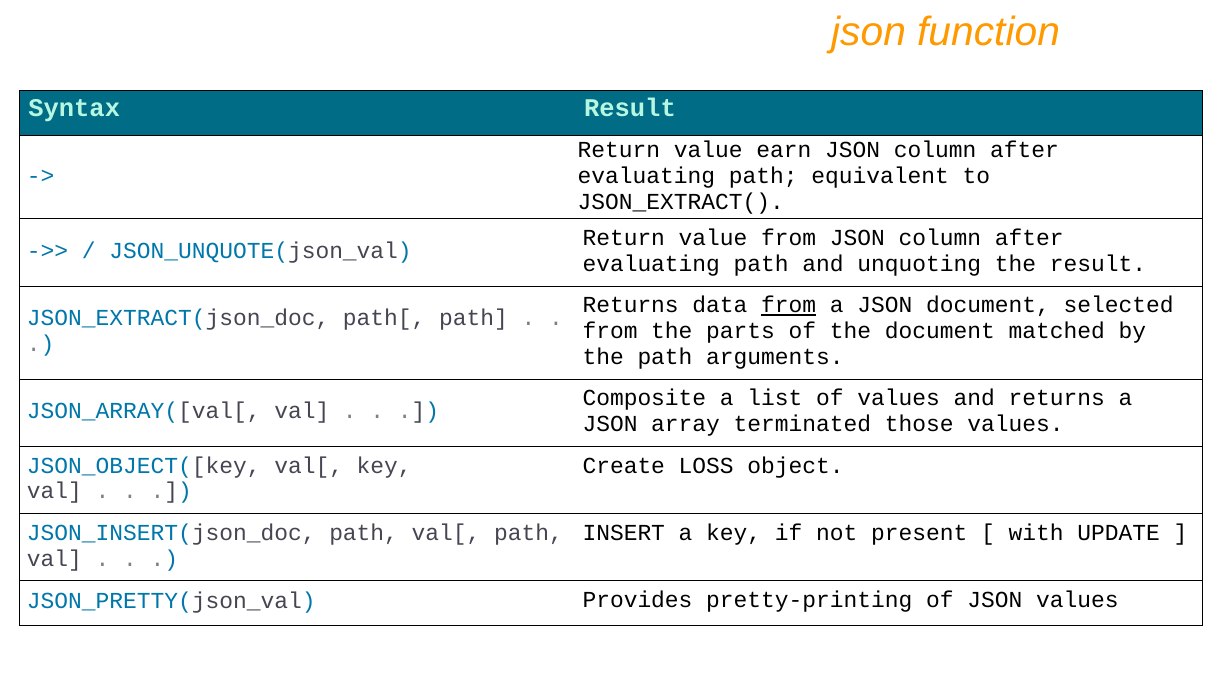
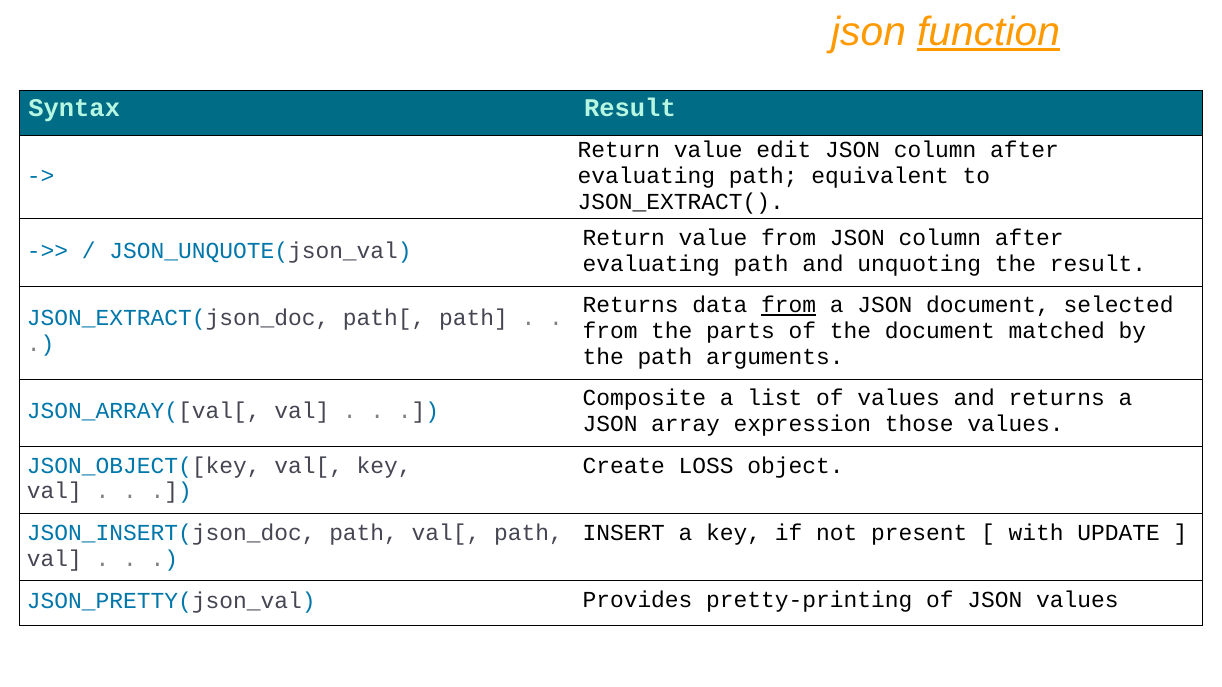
function underline: none -> present (989, 32)
earn: earn -> edit (784, 150)
terminated: terminated -> expression (802, 424)
